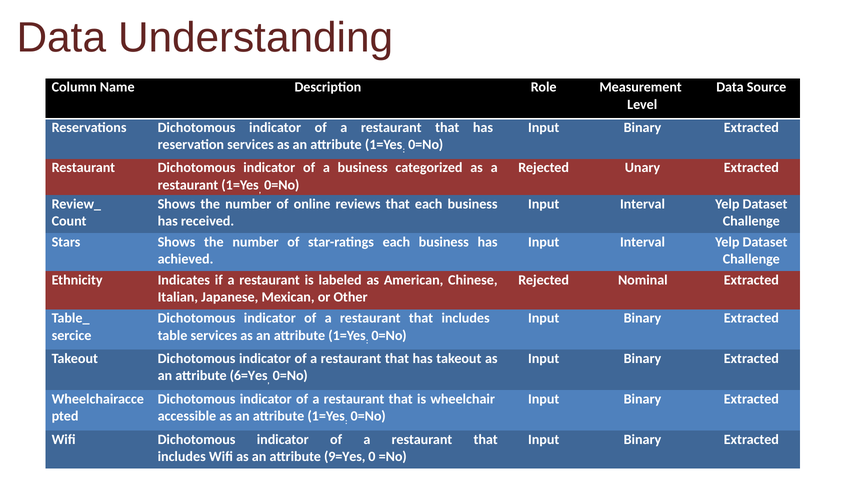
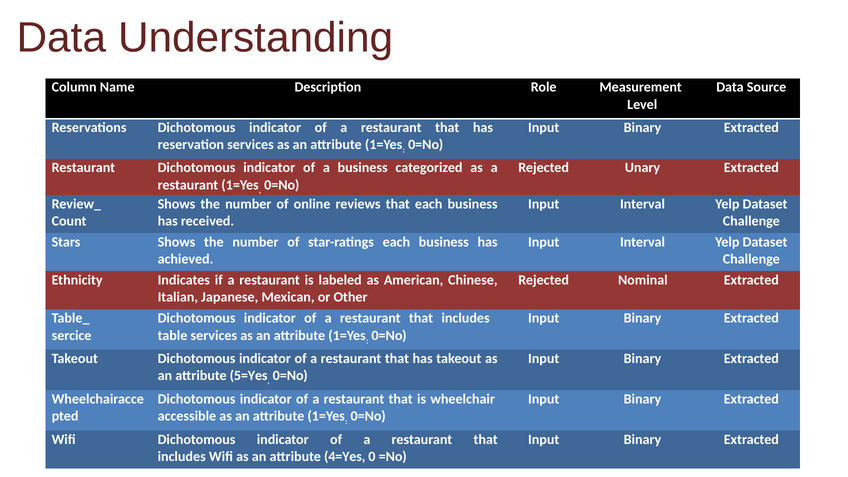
6=Yes: 6=Yes -> 5=Yes (249, 376)
9=Yes: 9=Yes -> 4=Yes (345, 457)
